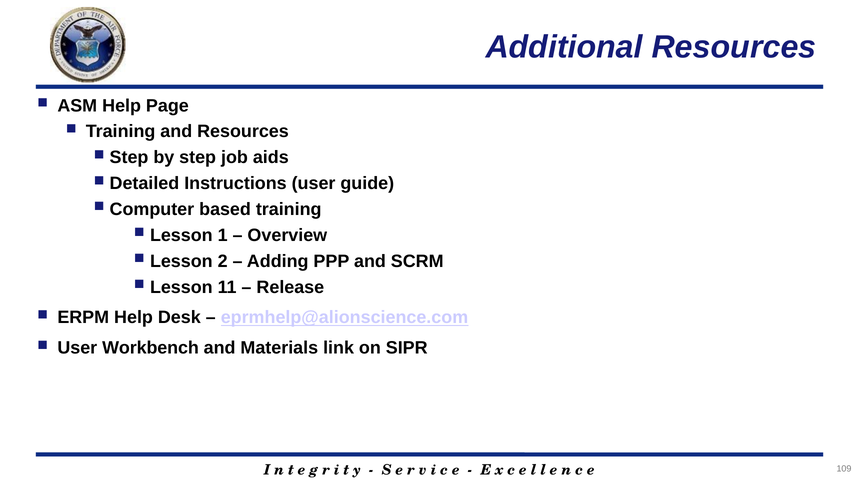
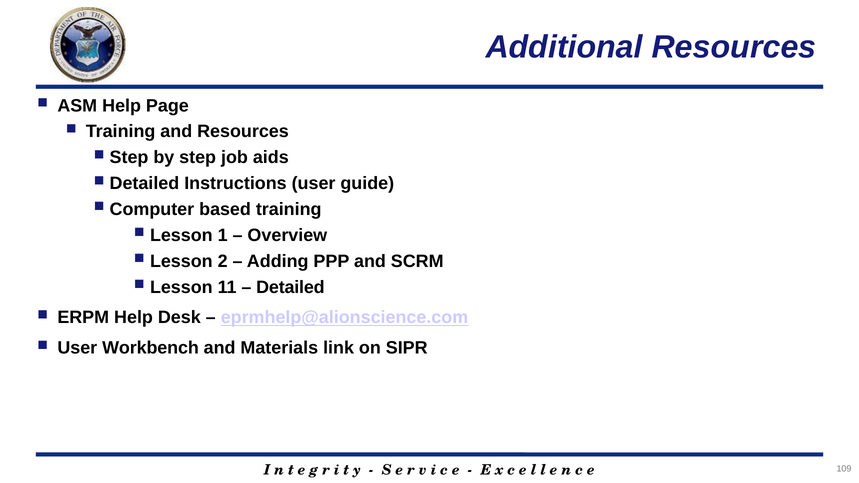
Release: Release -> Detailed (290, 287)
